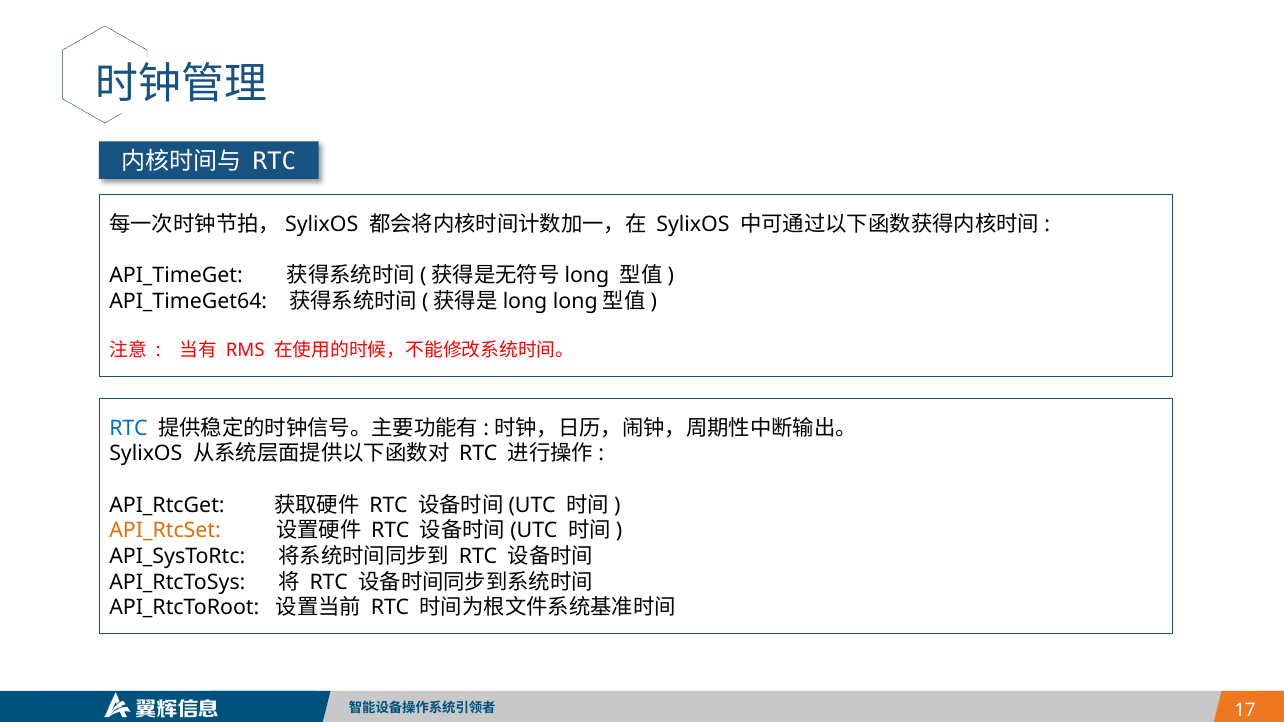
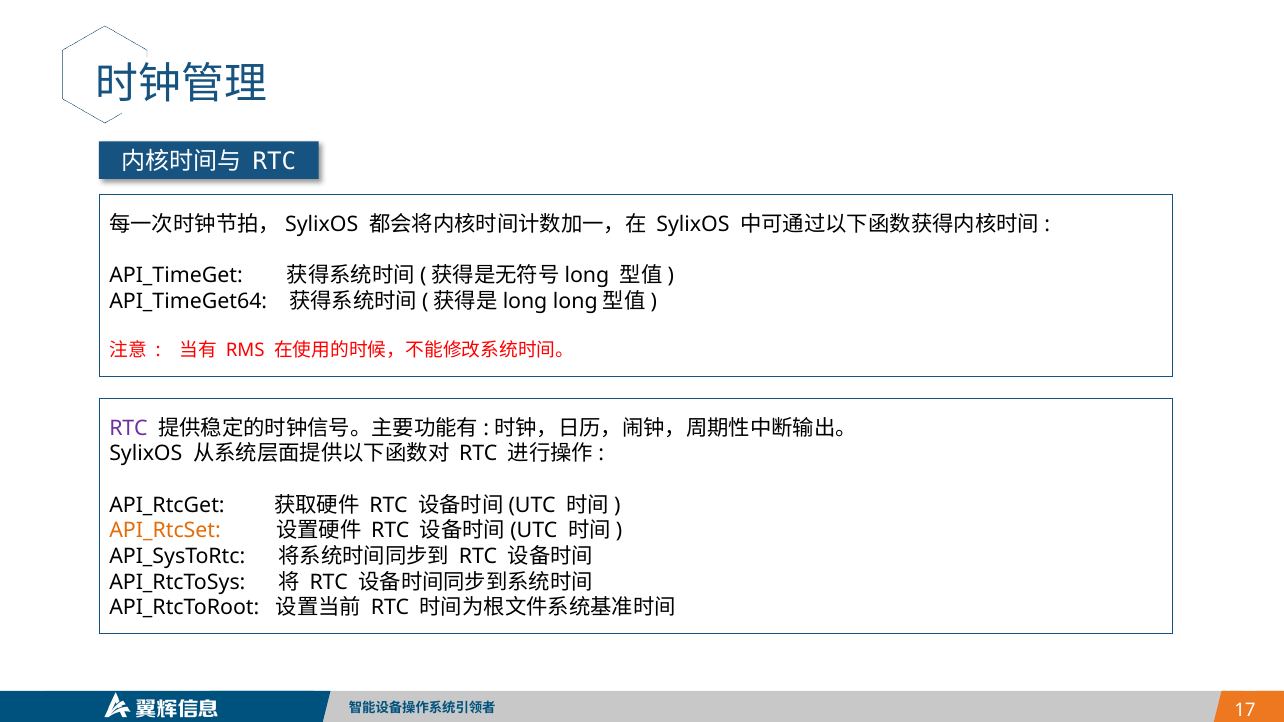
RTC colour: blue -> purple (128, 428)
